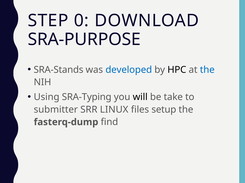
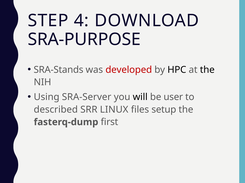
0: 0 -> 4 (81, 21)
developed colour: blue -> red (129, 70)
the colour: blue -> black (207, 70)
SRA-Typing: SRA-Typing -> SRA-Server (87, 97)
take: take -> user (173, 97)
submitter: submitter -> described (56, 110)
find: find -> first (109, 123)
